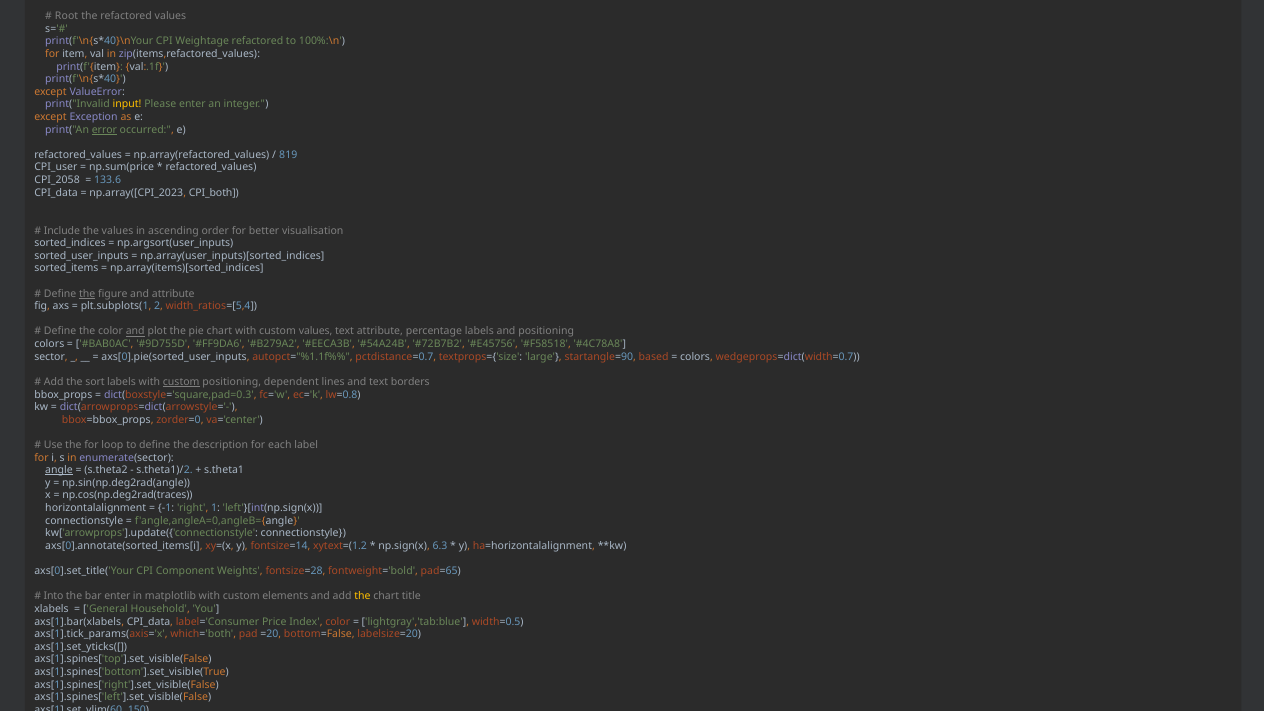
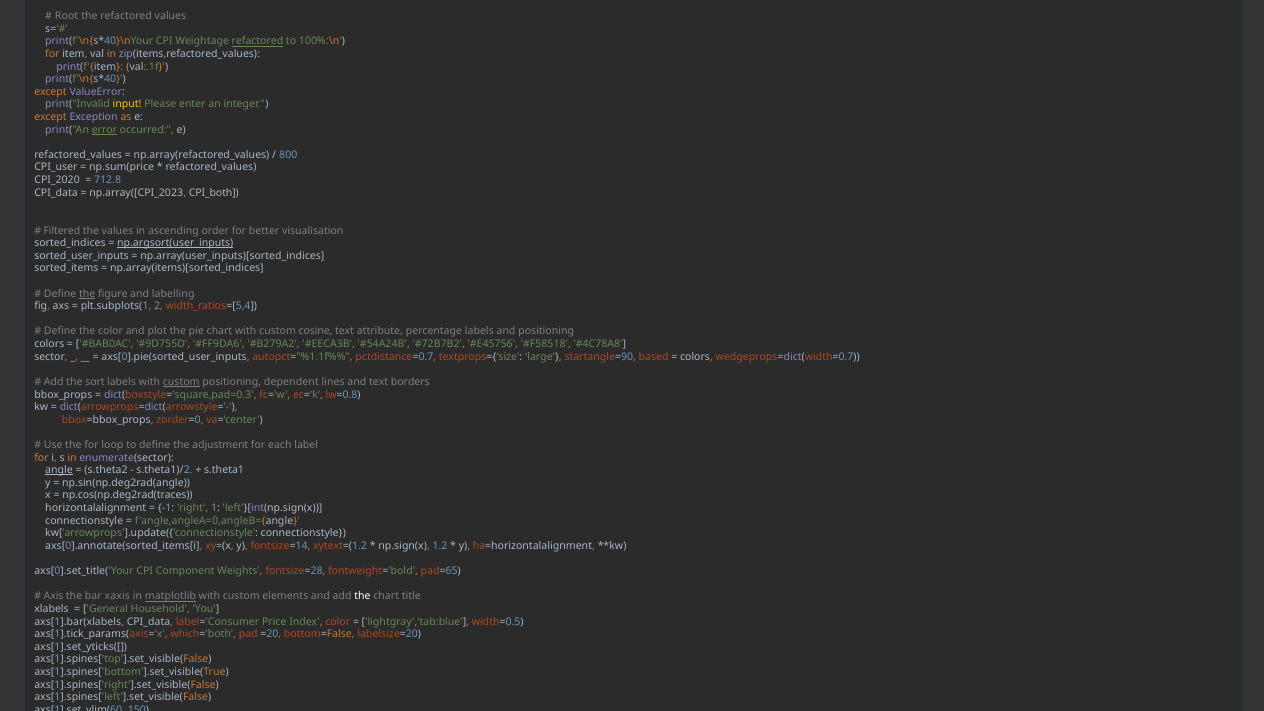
refactored underline: none -> present (257, 41)
819: 819 -> 800 (288, 155)
CPI_2058: CPI_2058 -> CPI_2020 (57, 180)
133.6: 133.6 -> 712.8 (108, 180)
Include: Include -> Filtered (62, 231)
np.argsort(user_inputs underline: none -> present (175, 243)
and attribute: attribute -> labelling (173, 294)
and underline: present -> none (135, 331)
custom values: values -> cosine (316, 331)
the description: description -> adjustment (220, 445)
6.3: 6.3 -> 1.2 (440, 546)
Into: Into -> Axis (54, 596)
bar enter: enter -> xaxis (117, 596)
matplotlib underline: none -> present (170, 596)
the colour: yellow -> white (363, 596)
